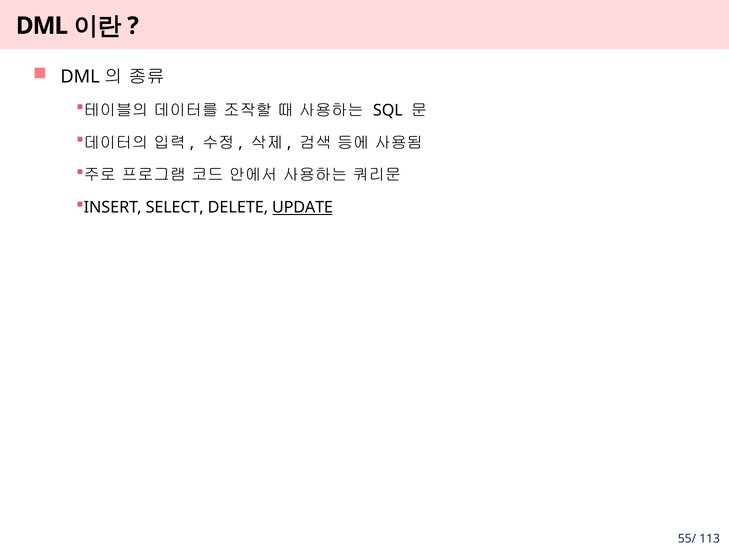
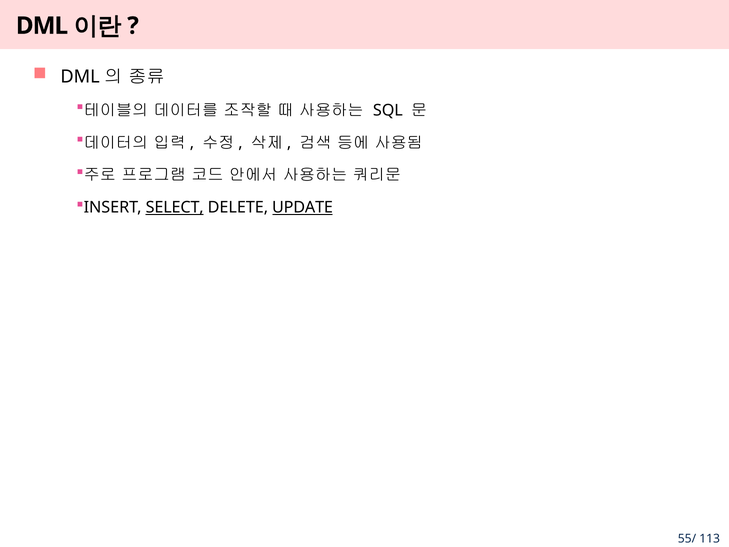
SELECT underline: none -> present (175, 207)
